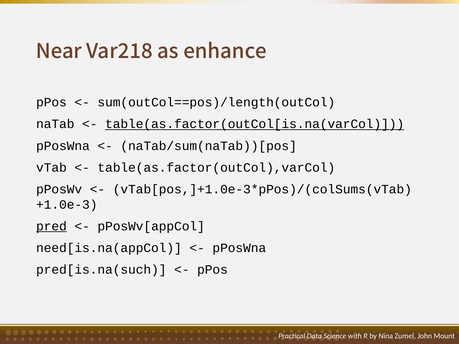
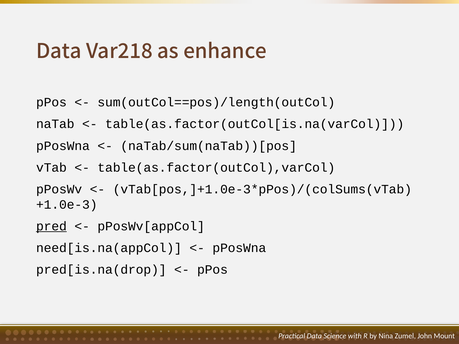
Near: Near -> Data (59, 51)
table(as.factor(outCol[is.na(varCol underline: present -> none (255, 124)
pred[is.na(such: pred[is.na(such -> pred[is.na(drop (101, 270)
